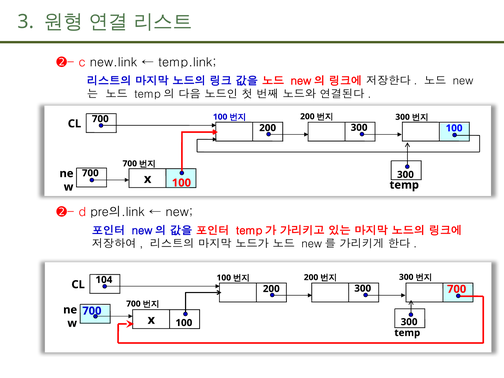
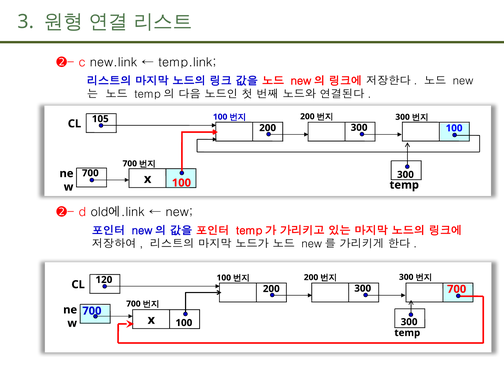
CL 700: 700 -> 105 (100, 119)
pre의.link: pre의.link -> old에.link (118, 212)
104: 104 -> 120 (104, 280)
